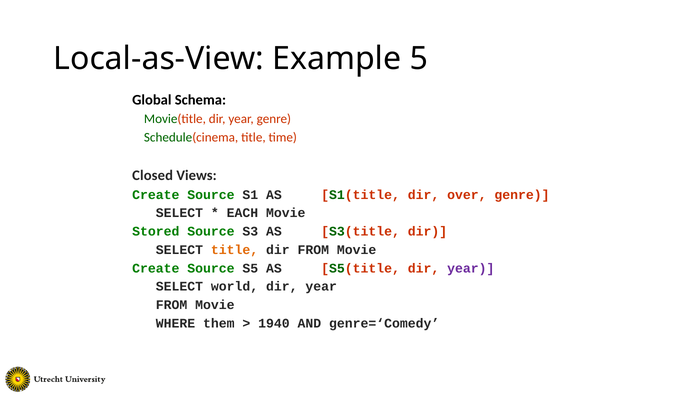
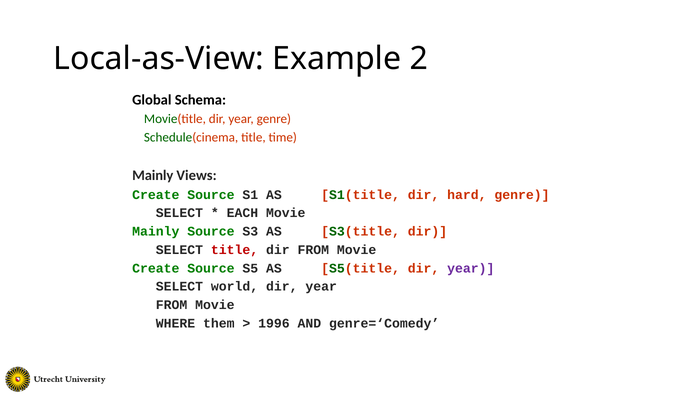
5: 5 -> 2 (419, 59)
Closed: Closed -> Mainly (153, 175)
over: over -> hard (467, 195)
Stored: Stored -> Mainly (156, 231)
title colour: orange -> red (235, 250)
1940: 1940 -> 1996 (274, 323)
